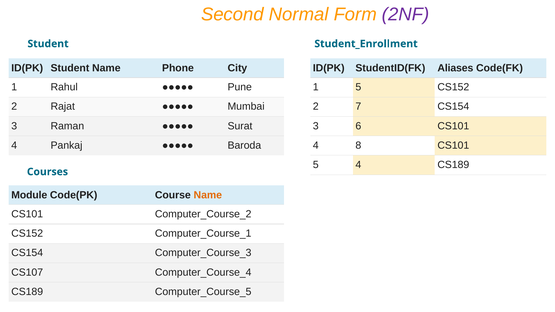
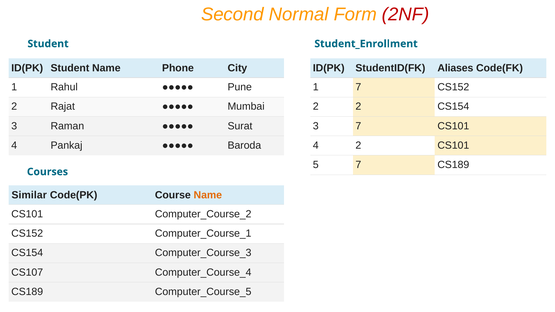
2NF colour: purple -> red (406, 14)
1 5: 5 -> 7 (358, 87)
2 7: 7 -> 2 (358, 107)
3 6: 6 -> 7 (358, 126)
4 8: 8 -> 2 (358, 145)
5 4: 4 -> 7 (358, 165)
Module: Module -> Similar (29, 195)
